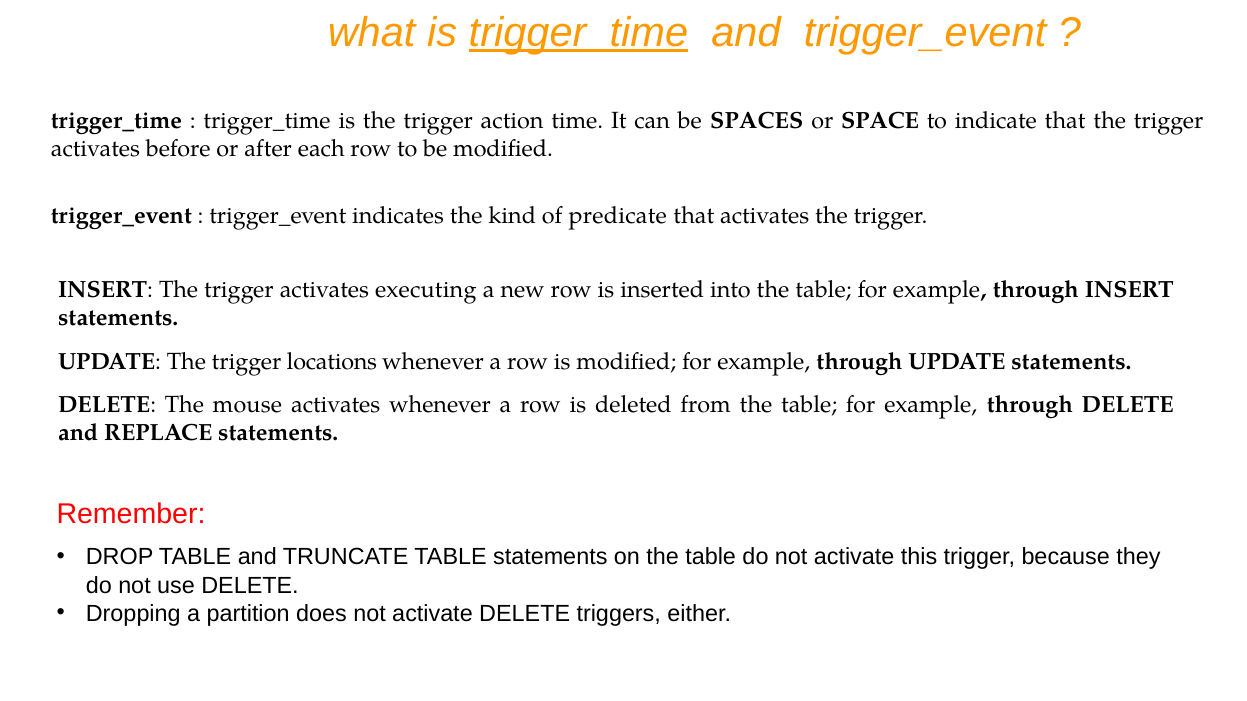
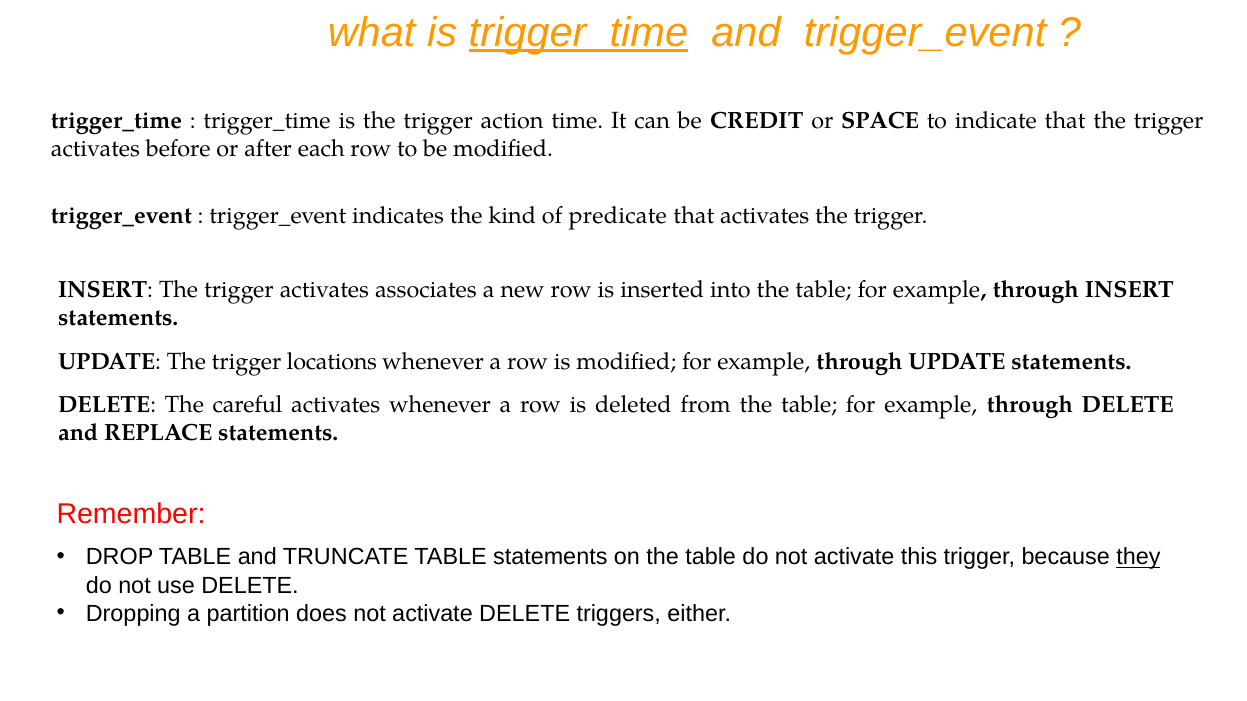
SPACES: SPACES -> CREDIT (757, 121)
executing: executing -> associates (426, 290)
mouse: mouse -> careful (248, 405)
they underline: none -> present (1138, 558)
